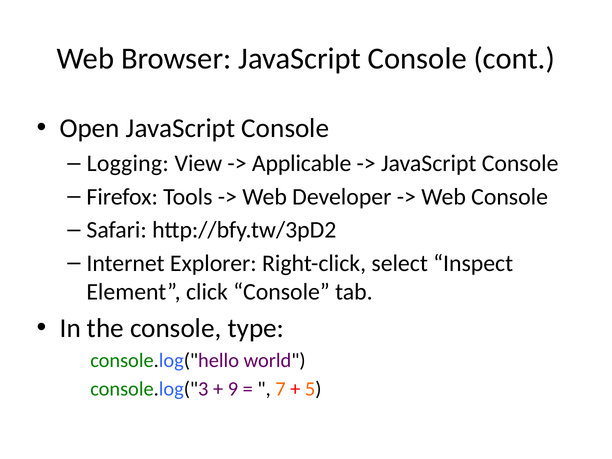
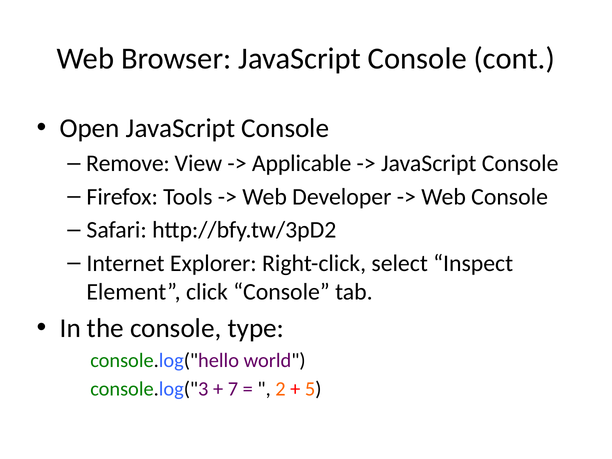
Logging: Logging -> Remove (128, 164)
9: 9 -> 7 (233, 389)
7: 7 -> 2 (280, 389)
